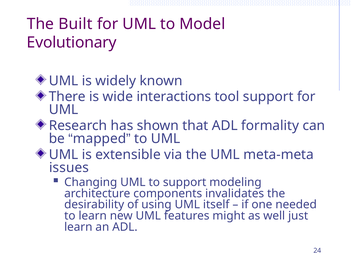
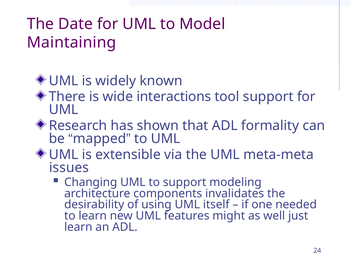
Built: Built -> Date (75, 24)
Evolutionary: Evolutionary -> Maintaining (72, 43)
